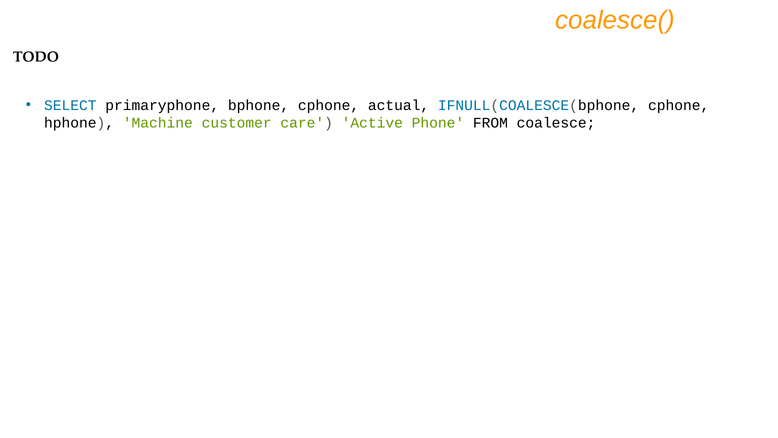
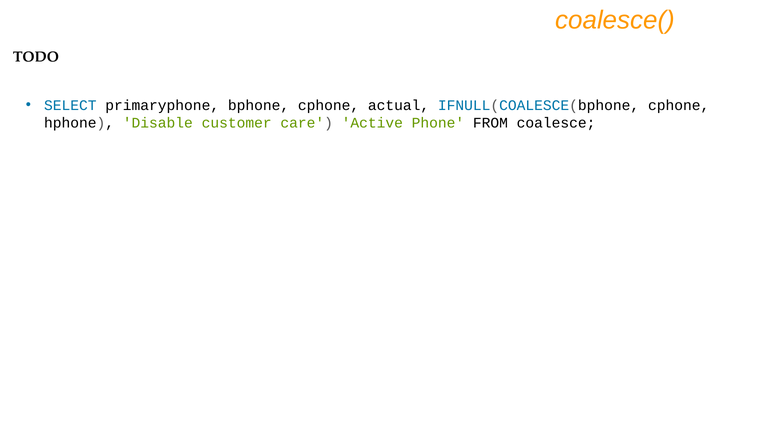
Machine: Machine -> Disable (158, 123)
